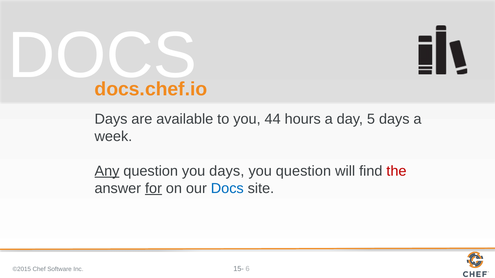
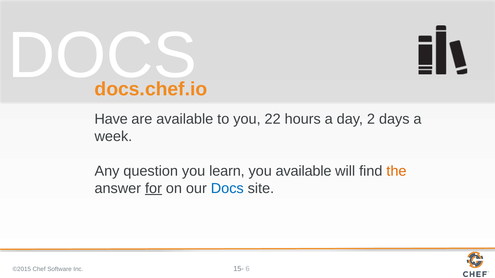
Days: Days -> Have (111, 119)
44: 44 -> 22 (273, 119)
5: 5 -> 2 (371, 119)
Any underline: present -> none (107, 171)
you days: days -> learn (227, 171)
you question: question -> available (304, 171)
the colour: red -> orange (396, 171)
